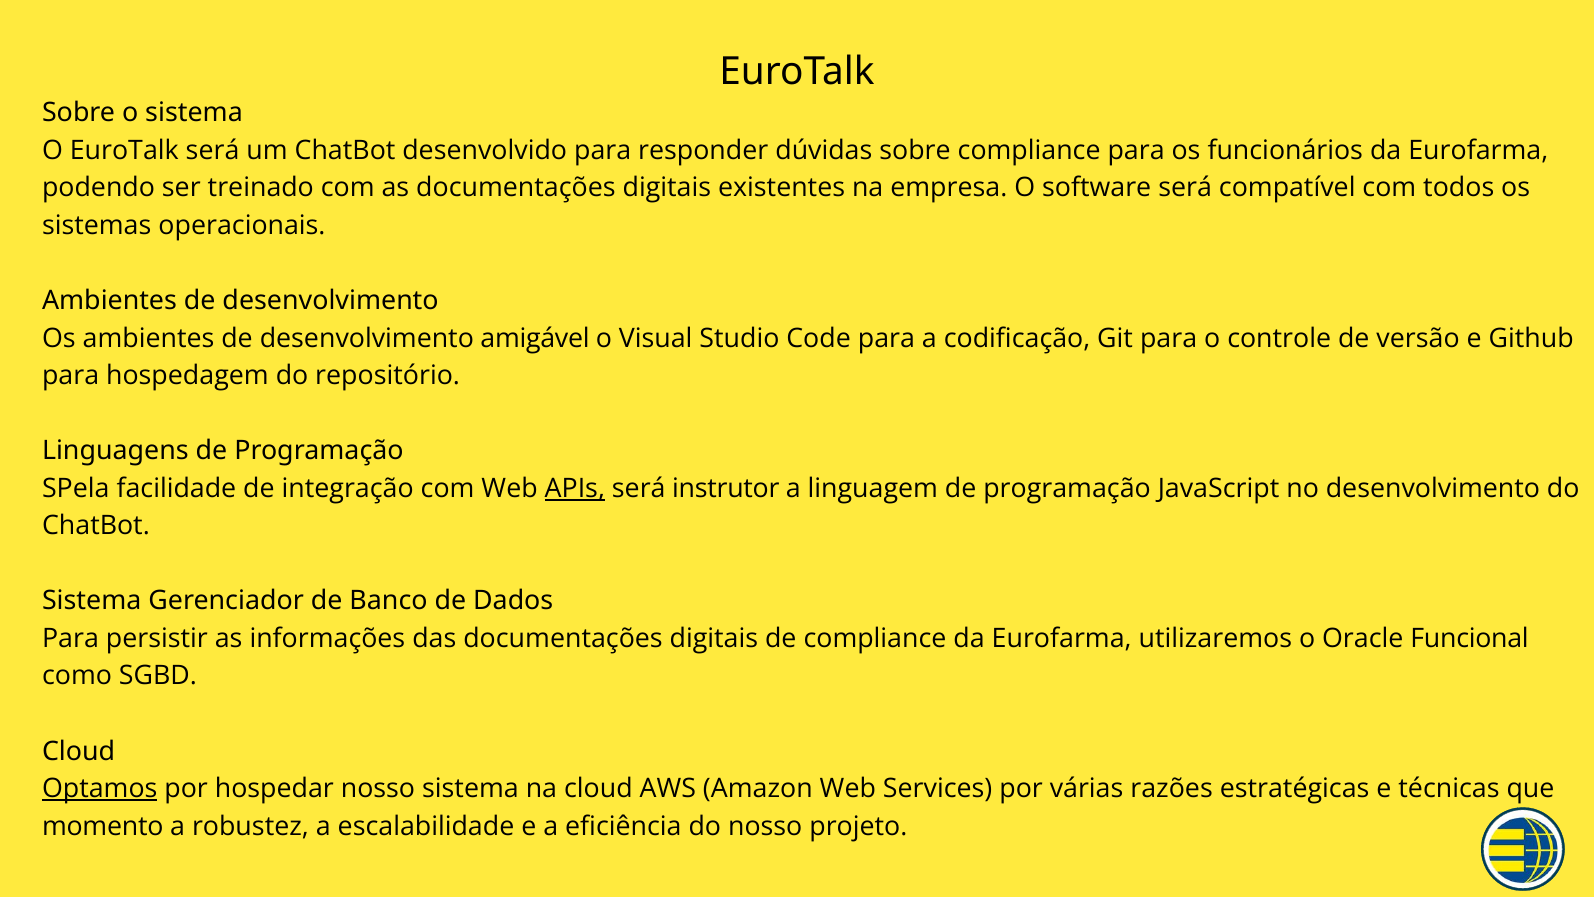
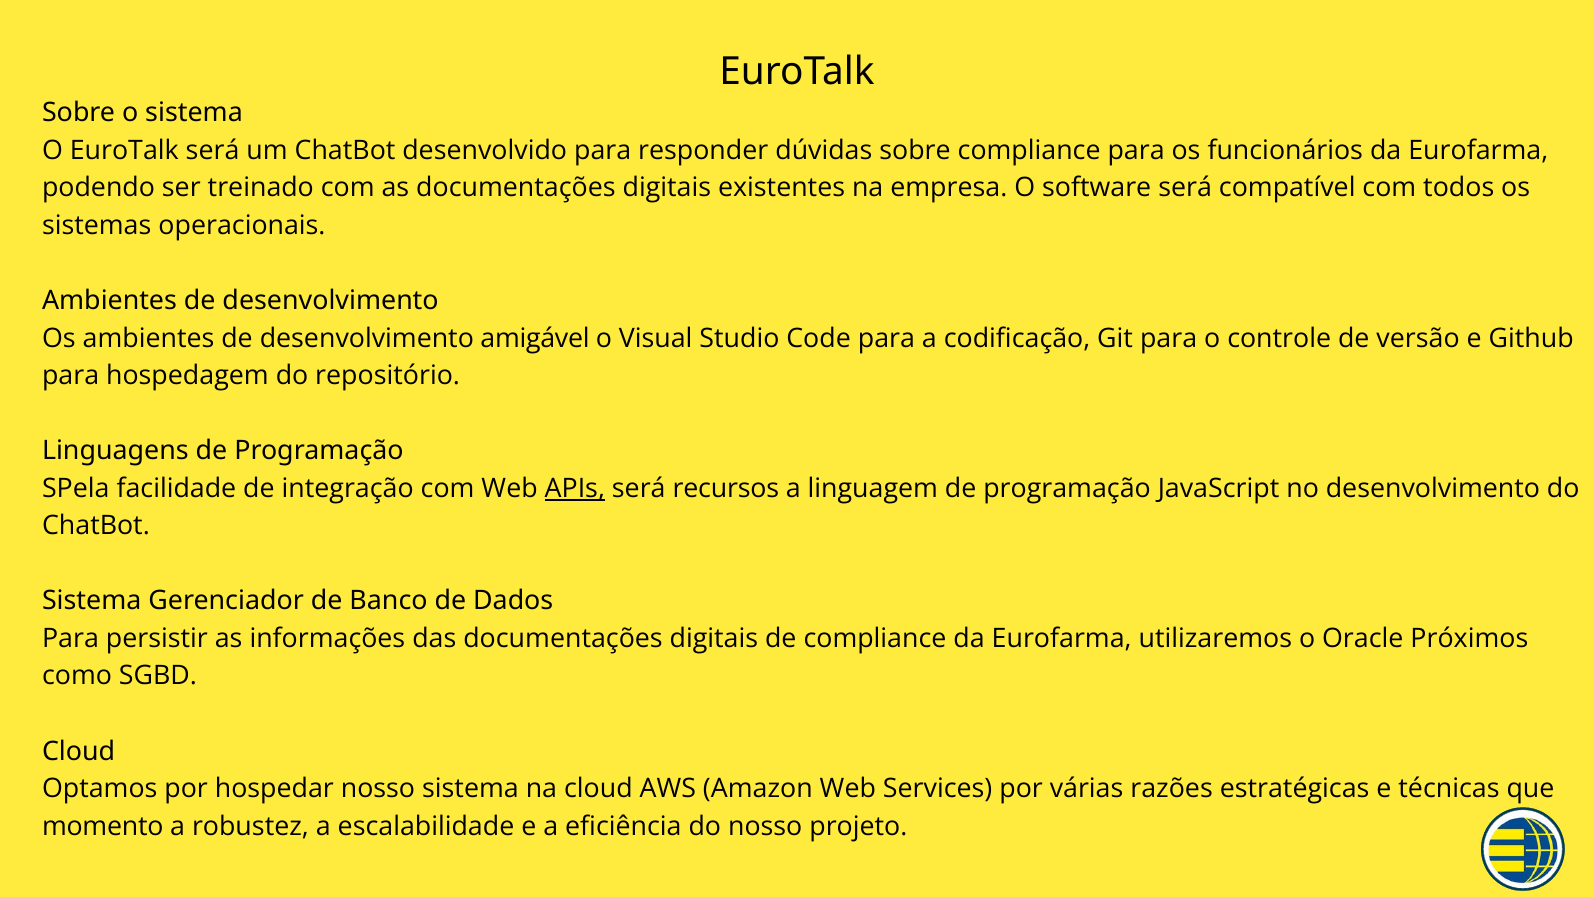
instrutor: instrutor -> recursos (726, 488)
Funcional: Funcional -> Próximos (1469, 638)
Optamos underline: present -> none (100, 788)
